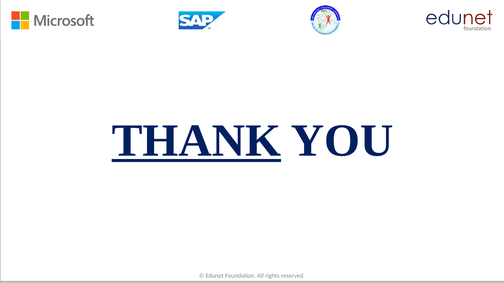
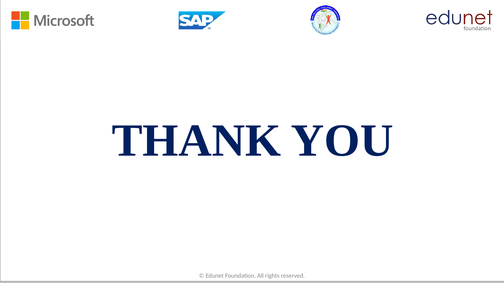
THANK underline: present -> none (196, 141)
